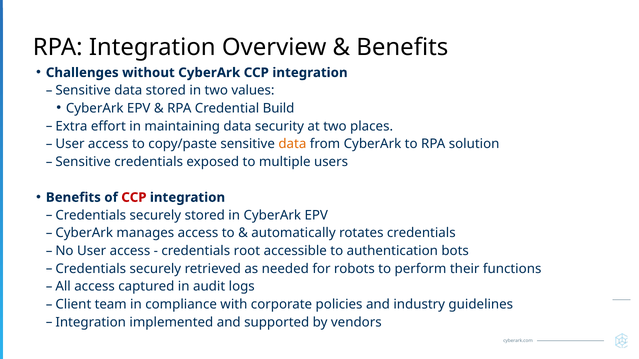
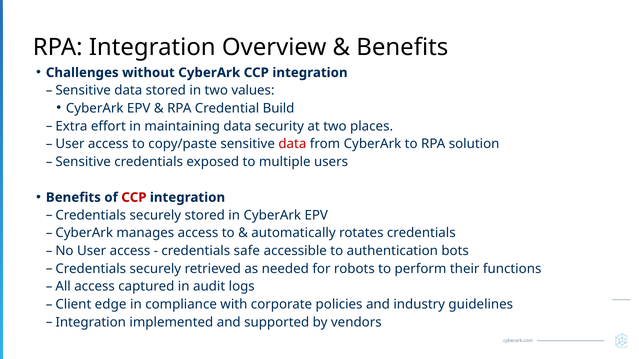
data colour: orange -> red (292, 144)
root: root -> safe (247, 251)
team: team -> edge (111, 305)
